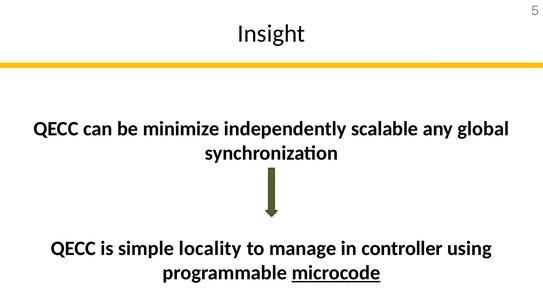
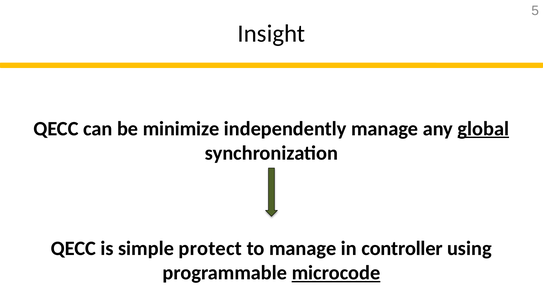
independently scalable: scalable -> manage (385, 128)
global underline: none -> present (483, 128)
locality: locality -> protect (210, 248)
